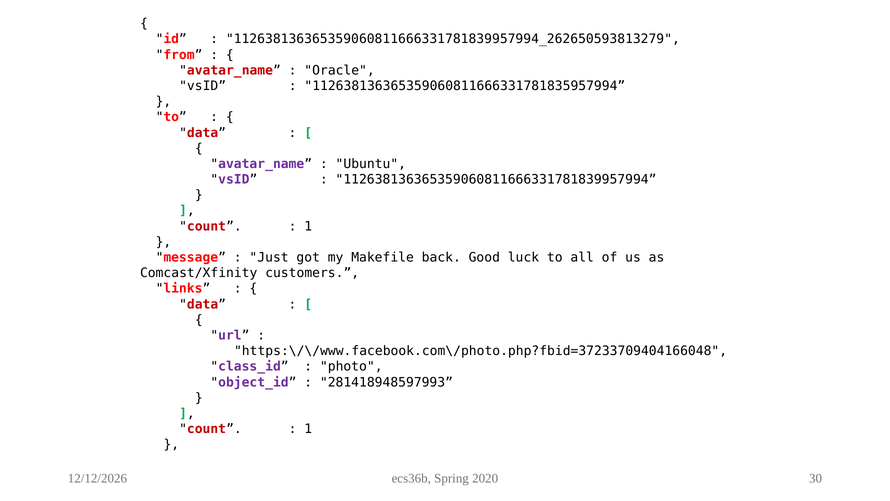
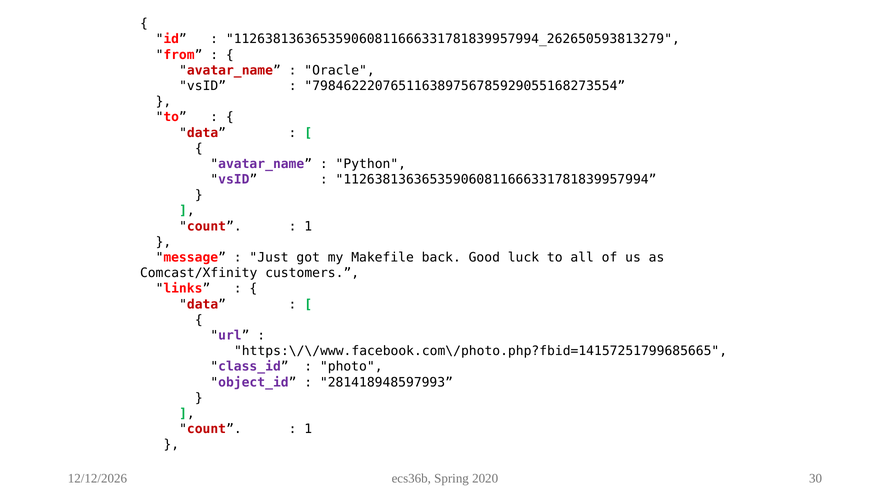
112638136365359060811666331781835957994: 112638136365359060811666331781835957994 -> 798462220765116389756785929055168273554 (465, 86)
Ubuntu: Ubuntu -> Python (371, 164)
https:\/\/www.facebook.com\/photo.php?fbid=37233709404166048: https:\/\/www.facebook.com\/photo.php?fbid=37233709404166048 -> https:\/\/www.facebook.com\/photo.php?fbid=14157251799685665 (481, 351)
